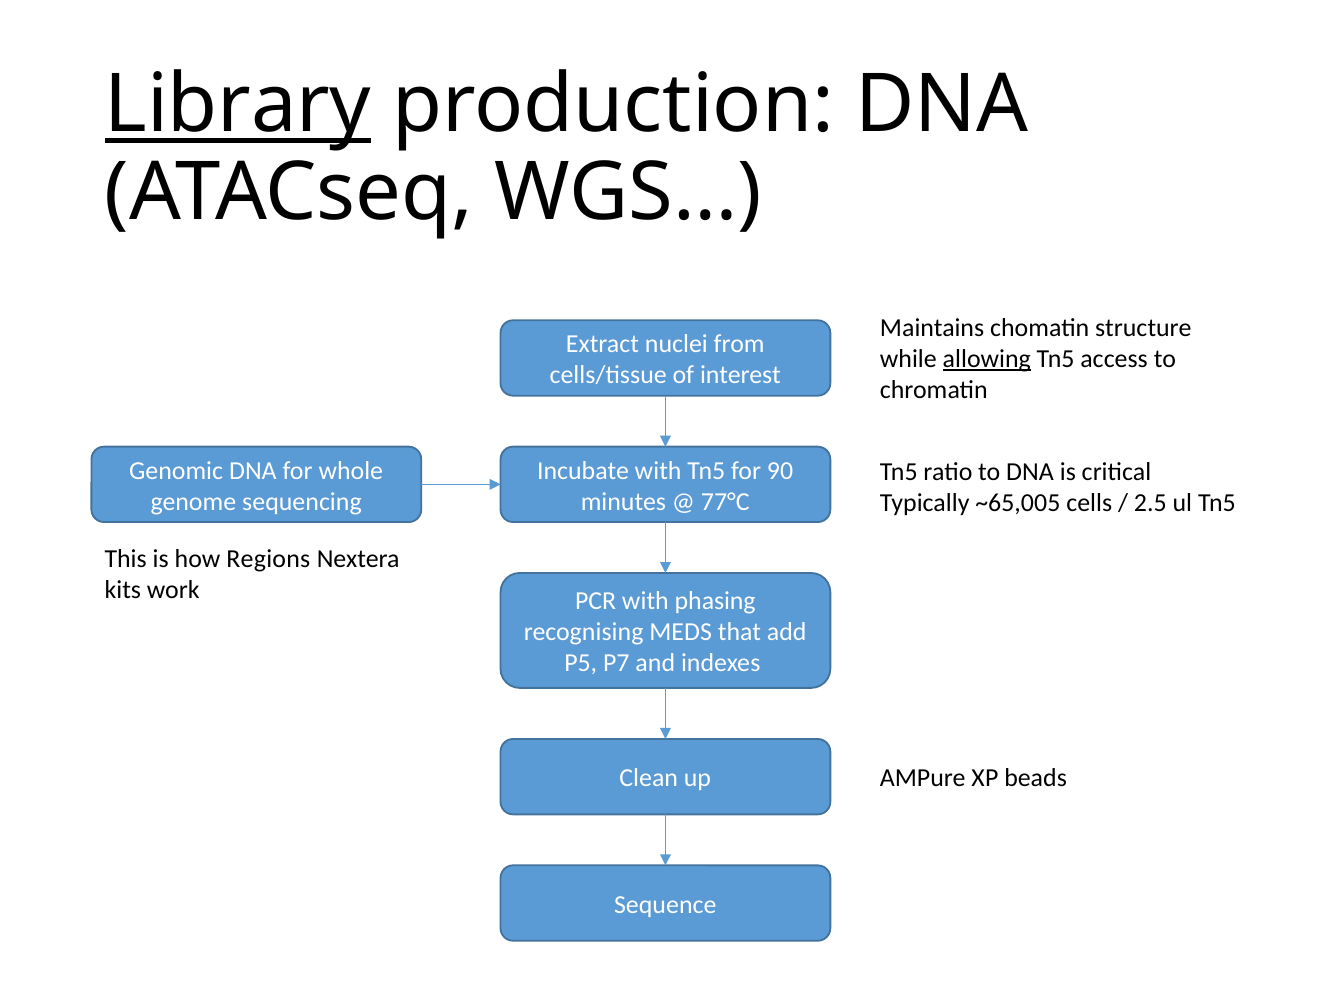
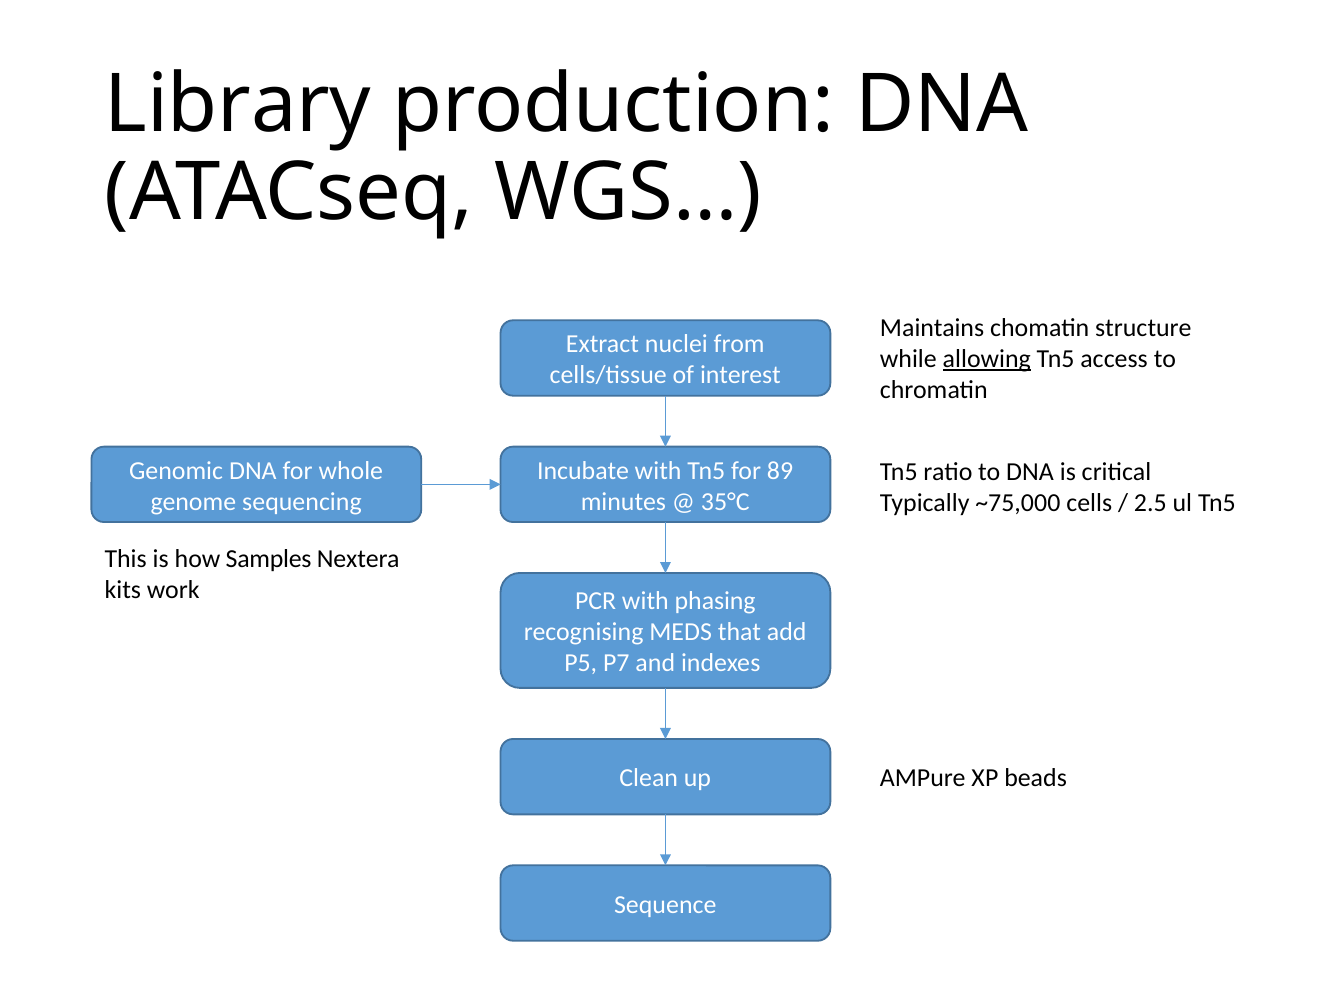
Library underline: present -> none (238, 105)
90: 90 -> 89 (780, 471)
77°C: 77°C -> 35°C (725, 502)
~65,005: ~65,005 -> ~75,000 (1018, 503)
Regions: Regions -> Samples (269, 559)
